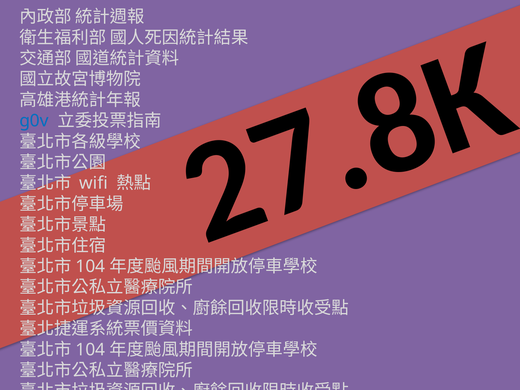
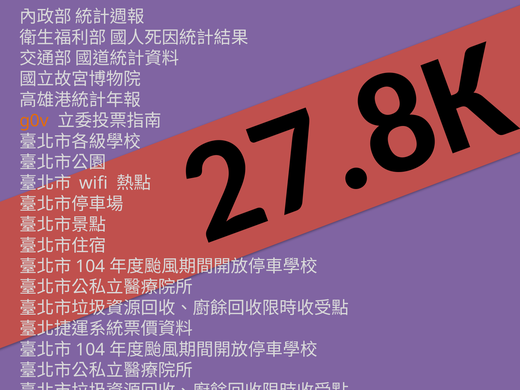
g0v colour: blue -> orange (34, 121)
